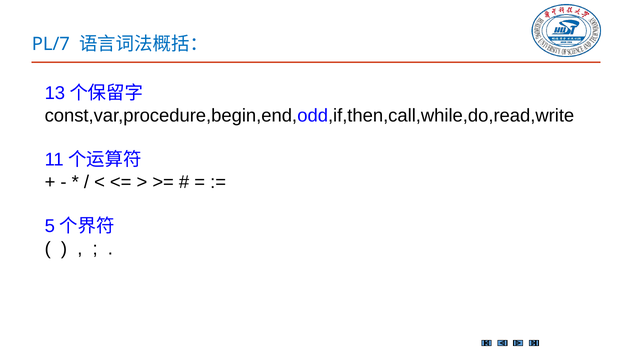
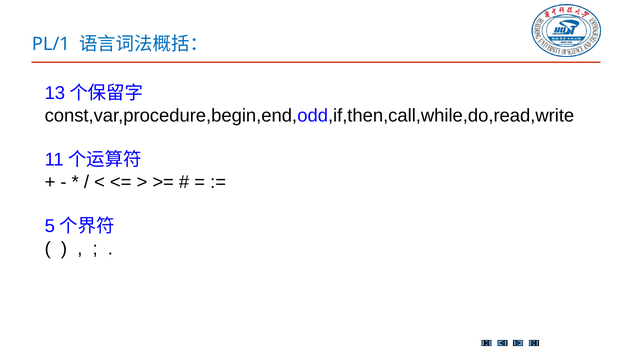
PL/7: PL/7 -> PL/1 (51, 44)
